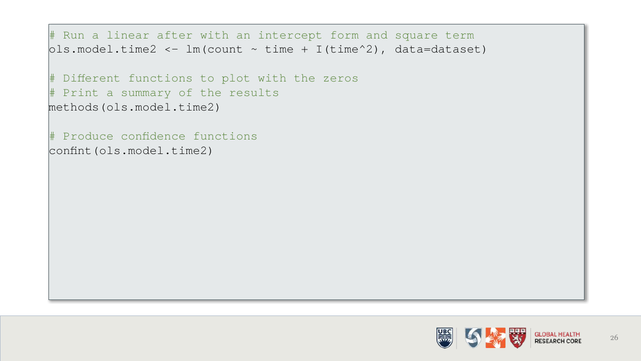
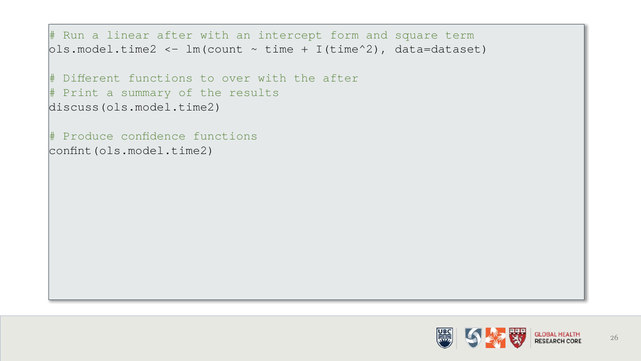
plot: plot -> over (236, 78)
the zeros: zeros -> after (341, 78)
methods(ols.model.time2: methods(ols.model.time2 -> discuss(ols.model.time2 (135, 107)
